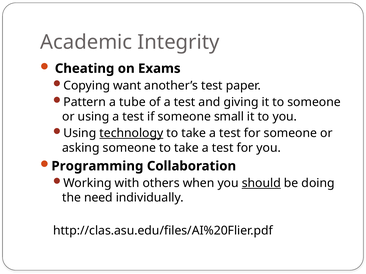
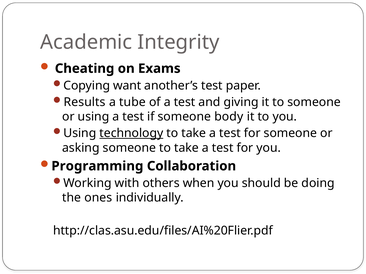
Pattern: Pattern -> Results (85, 102)
small: small -> body (229, 117)
should underline: present -> none (261, 183)
need: need -> ones (98, 198)
